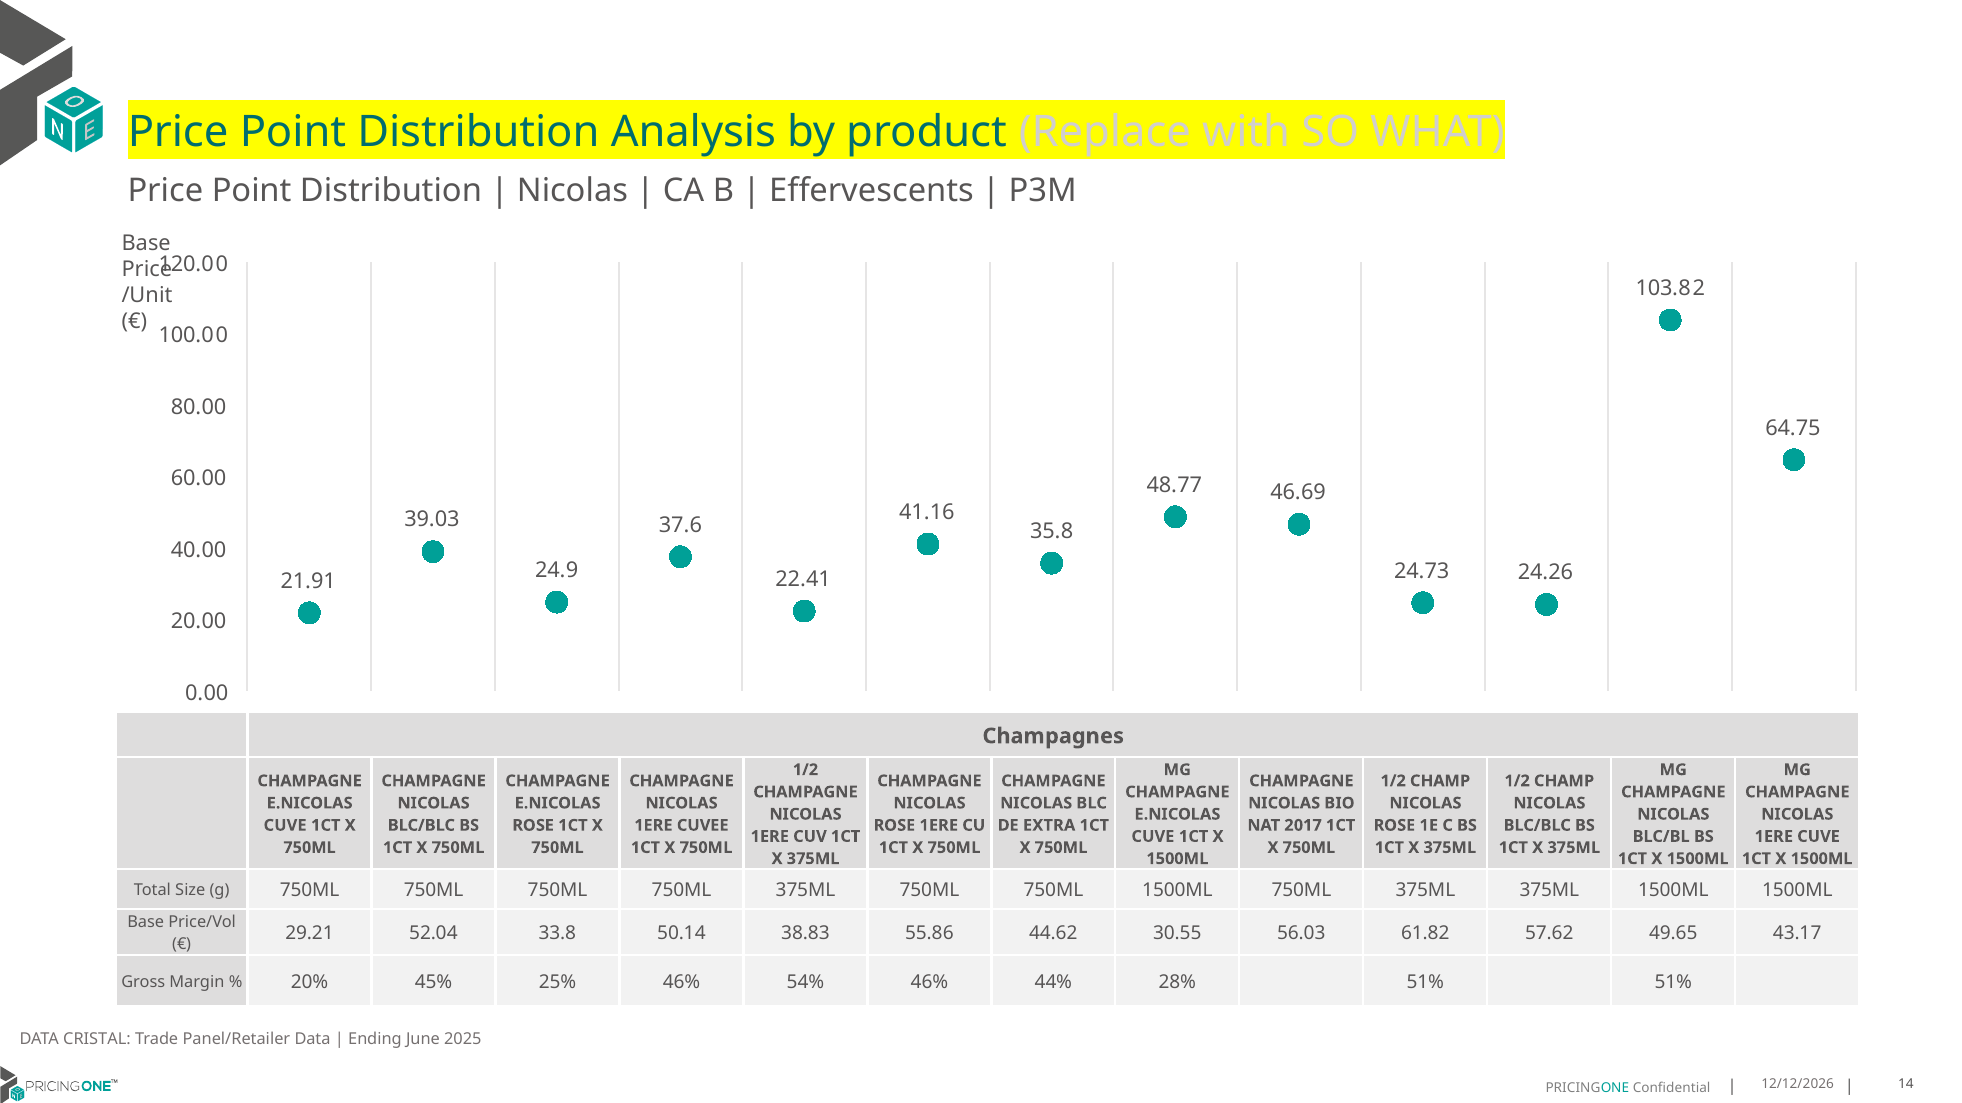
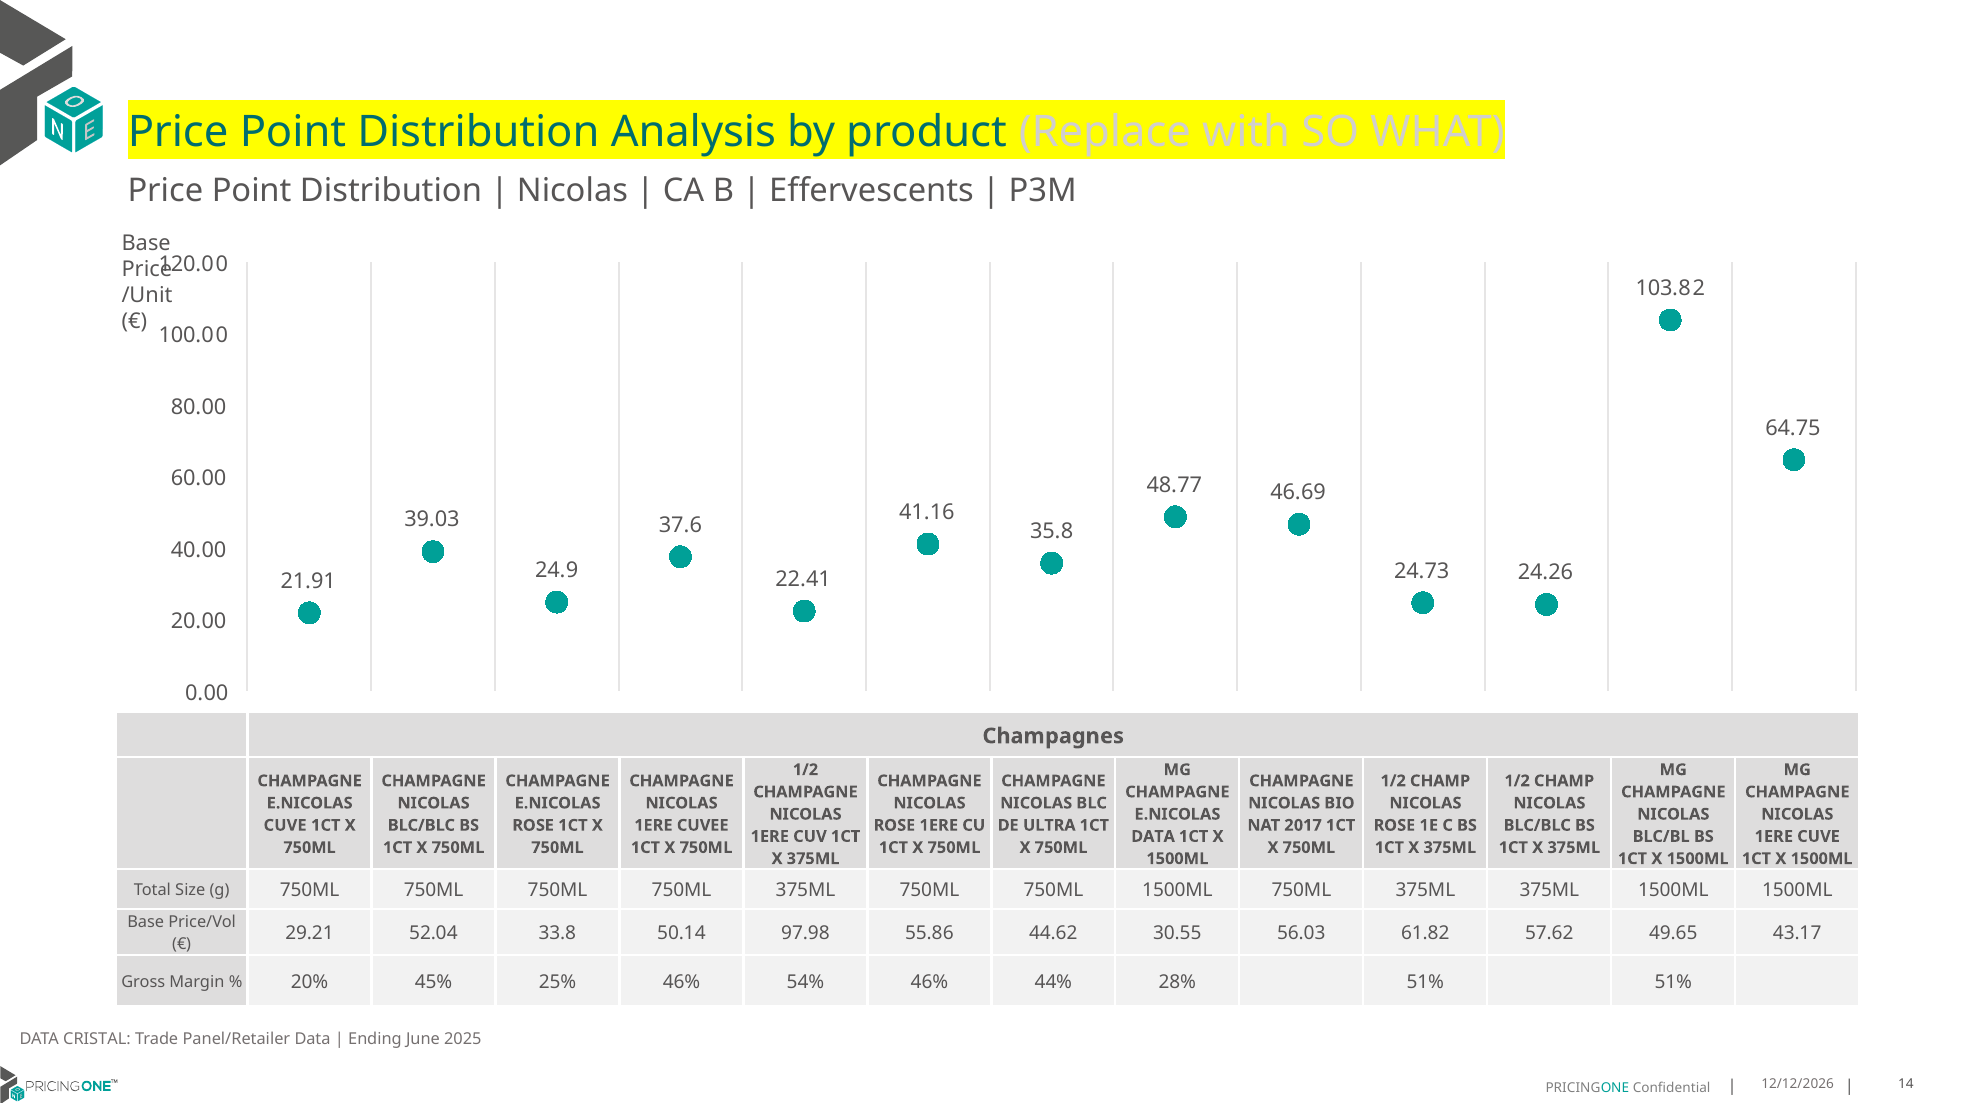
EXTRA: EXTRA -> ULTRA (1049, 826)
CUVE: CUVE -> DATA (1153, 837)
38.83: 38.83 -> 97.98 (805, 934)
